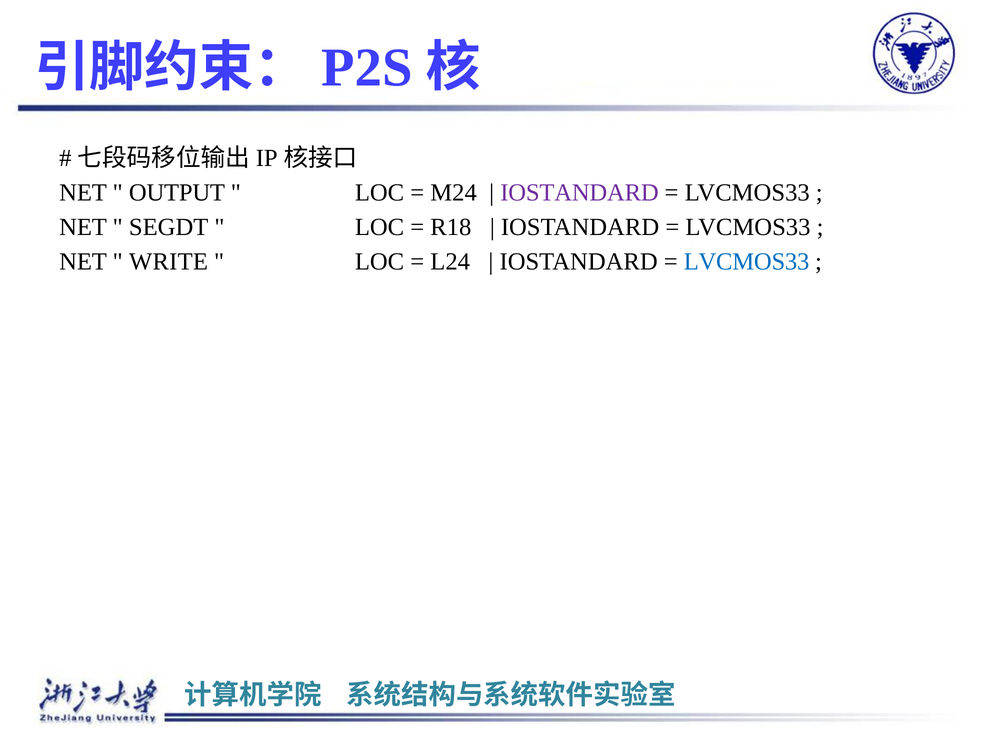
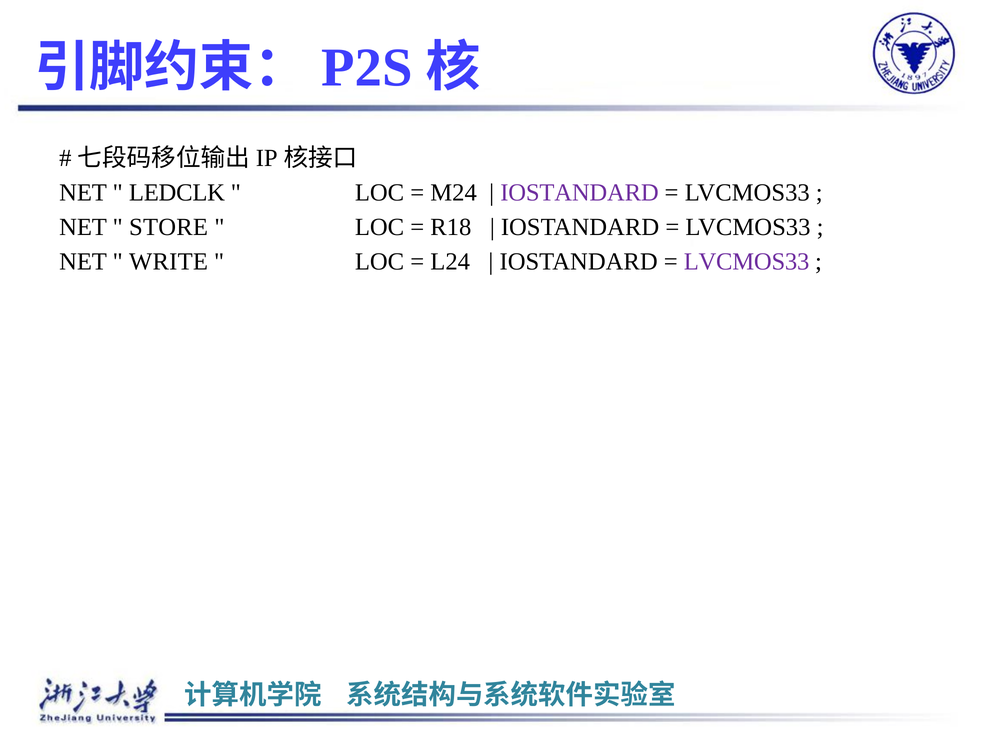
OUTPUT: OUTPUT -> LEDCLK (177, 193)
SEGDT: SEGDT -> STORE (169, 227)
LVCMOS33 colour: blue -> purple (747, 262)
